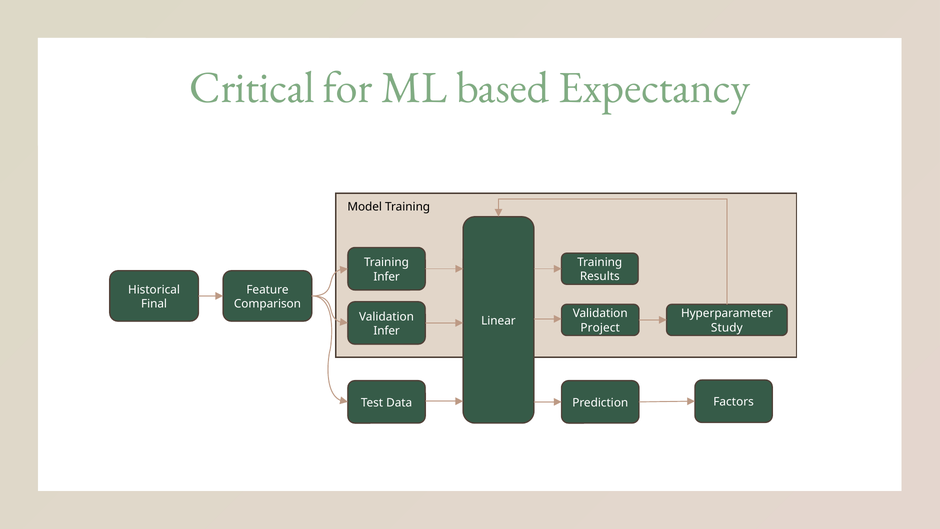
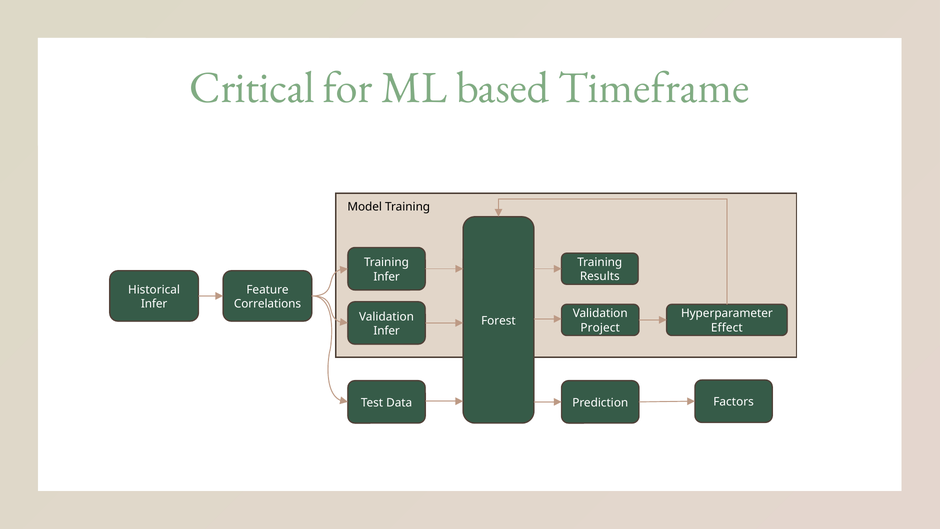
Expectancy: Expectancy -> Timeframe (654, 88)
Final: Final -> Infer (154, 304)
Comparison: Comparison -> Correlations (267, 304)
Linear: Linear -> Forest (498, 321)
Study: Study -> Effect (727, 328)
